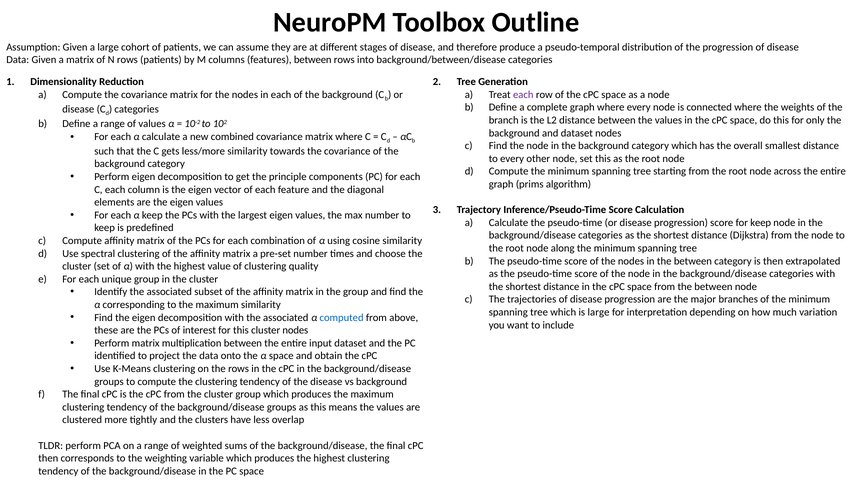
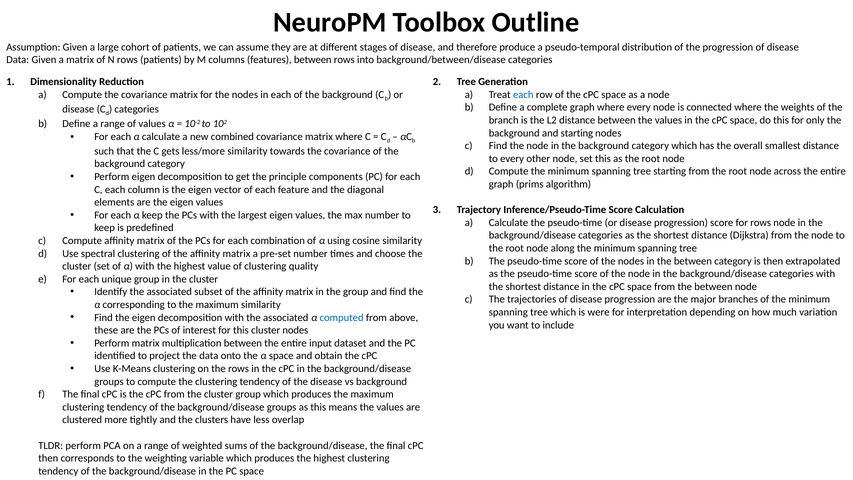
each colour: purple -> blue (523, 95)
and dataset: dataset -> starting (577, 133)
for keep: keep -> rows (761, 223)
is large: large -> were (599, 312)
